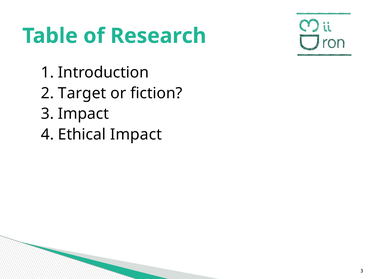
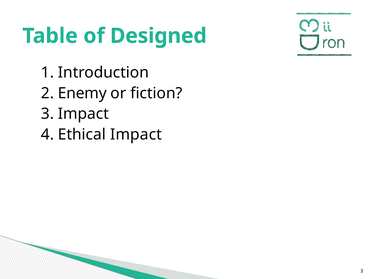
Research: Research -> Designed (158, 36)
Target: Target -> Enemy (82, 93)
